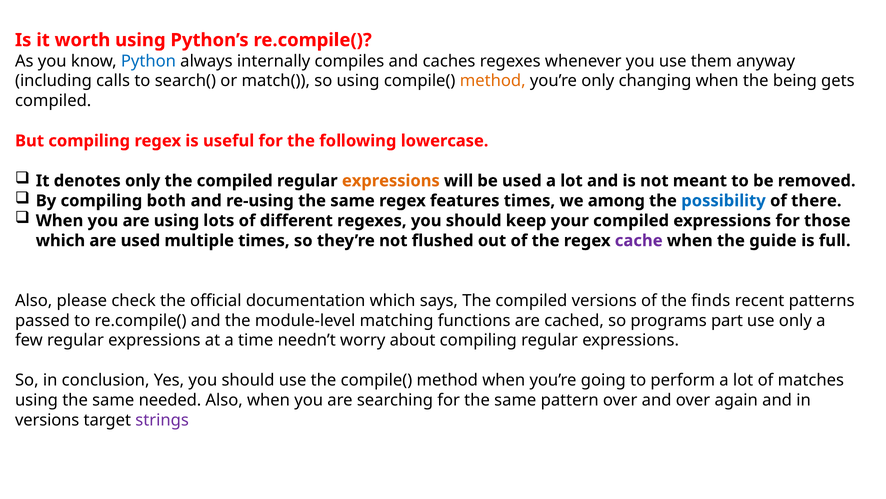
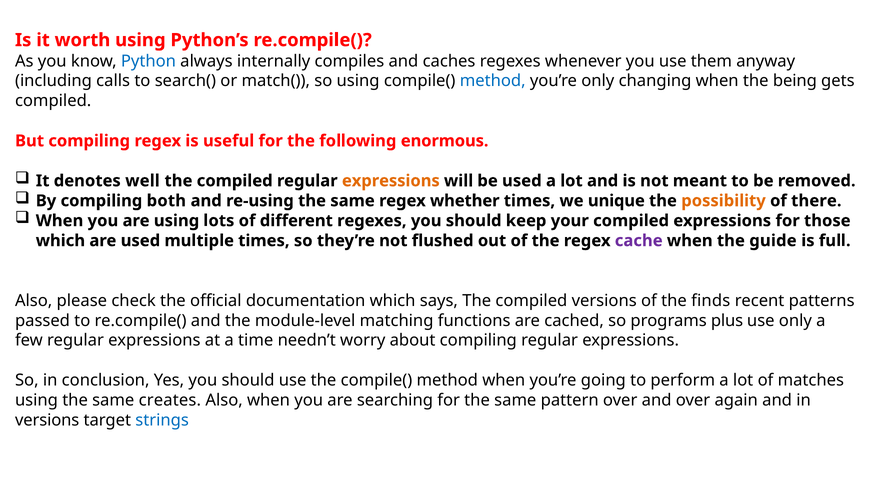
method colour: orange -> blue (493, 81)
lowercase: lowercase -> enormous (445, 141)
denotes only: only -> well (143, 181)
features: features -> whether (465, 201)
among: among -> unique (616, 201)
possibility colour: blue -> orange (723, 201)
part: part -> plus (727, 320)
needed: needed -> creates (170, 400)
strings colour: purple -> blue (162, 420)
